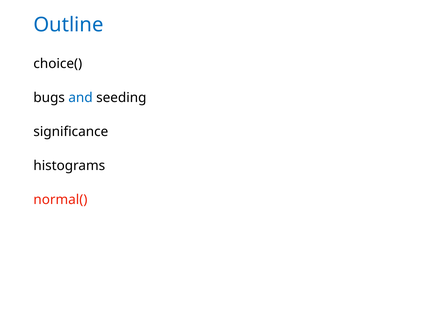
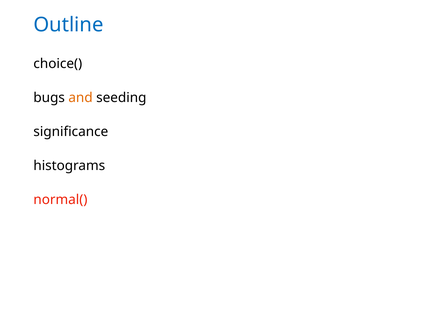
and colour: blue -> orange (81, 98)
